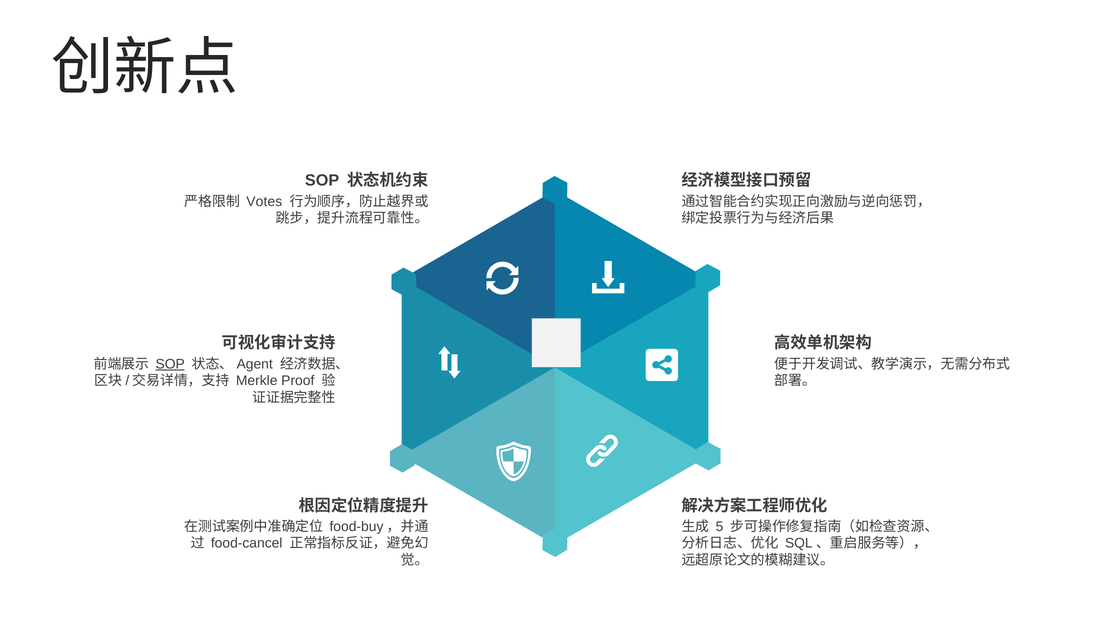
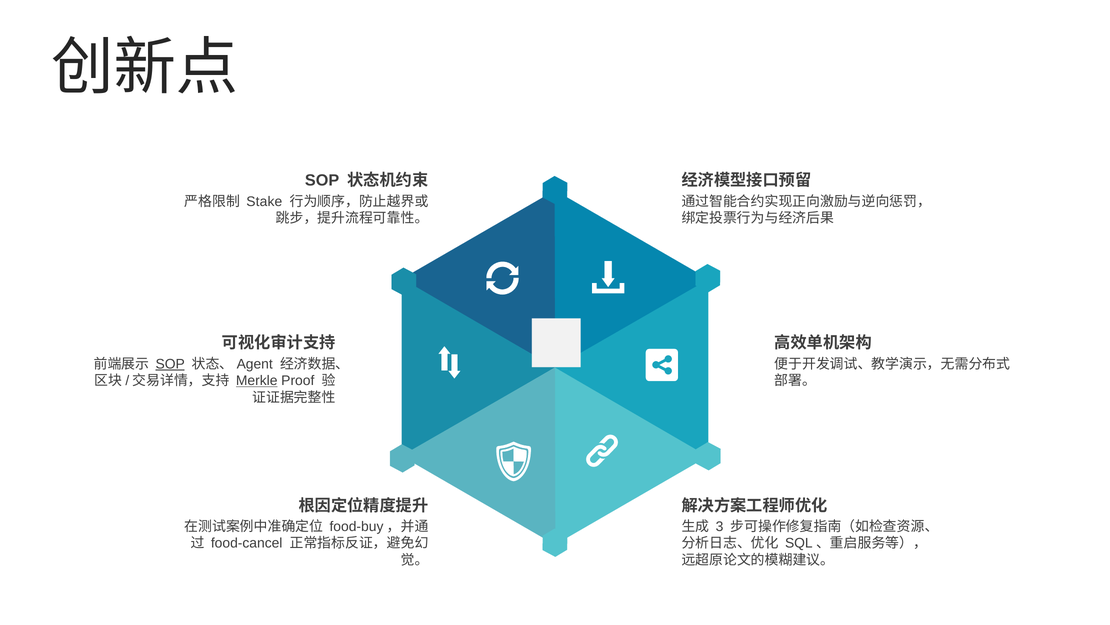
Votes: Votes -> Stake (264, 201)
Merkle underline: none -> present (257, 380)
5: 5 -> 3 (720, 526)
